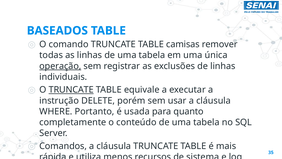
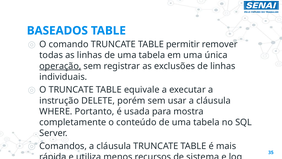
camisas: camisas -> permitir (183, 44)
TRUNCATE underline: present -> none (71, 90)
quanto: quanto -> mostra (189, 111)
